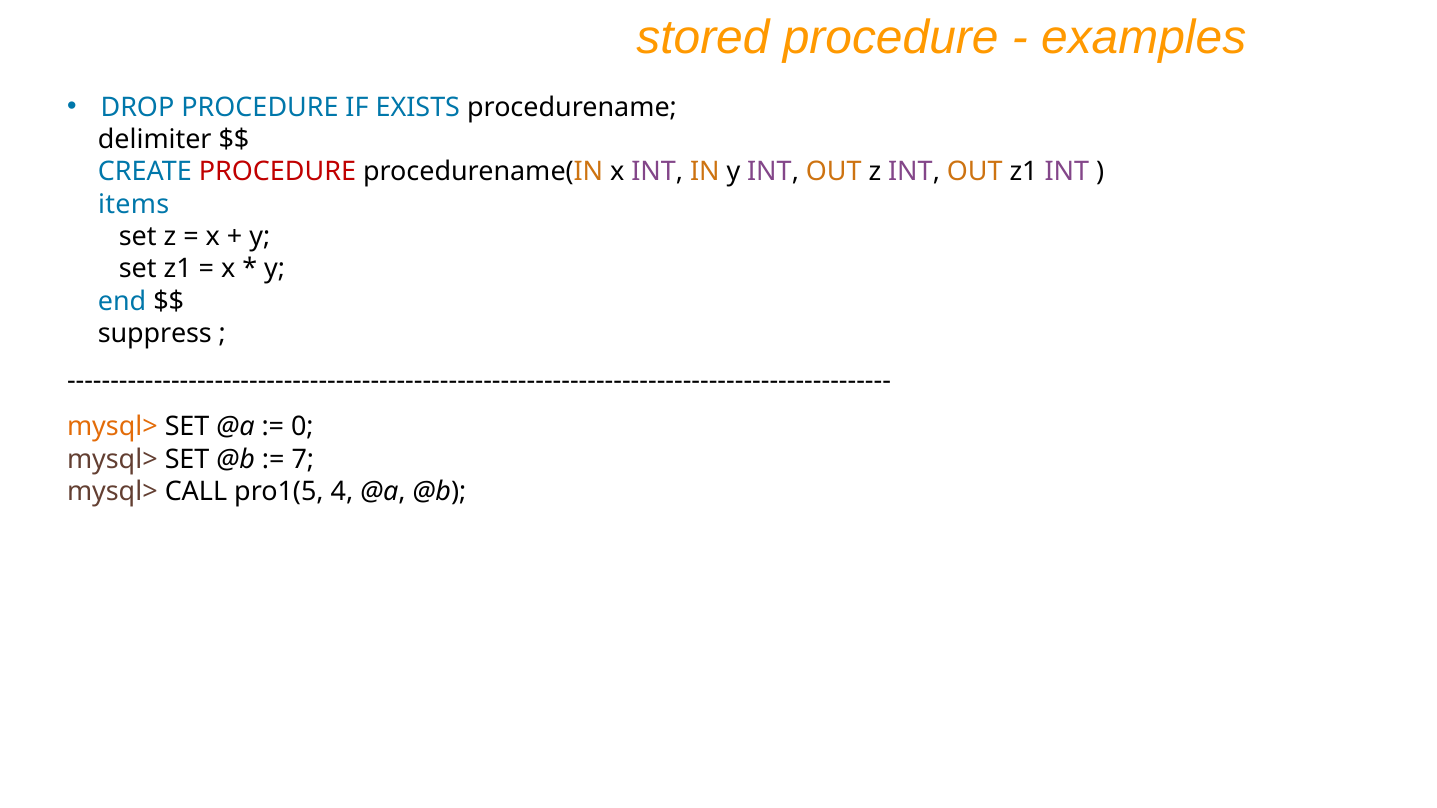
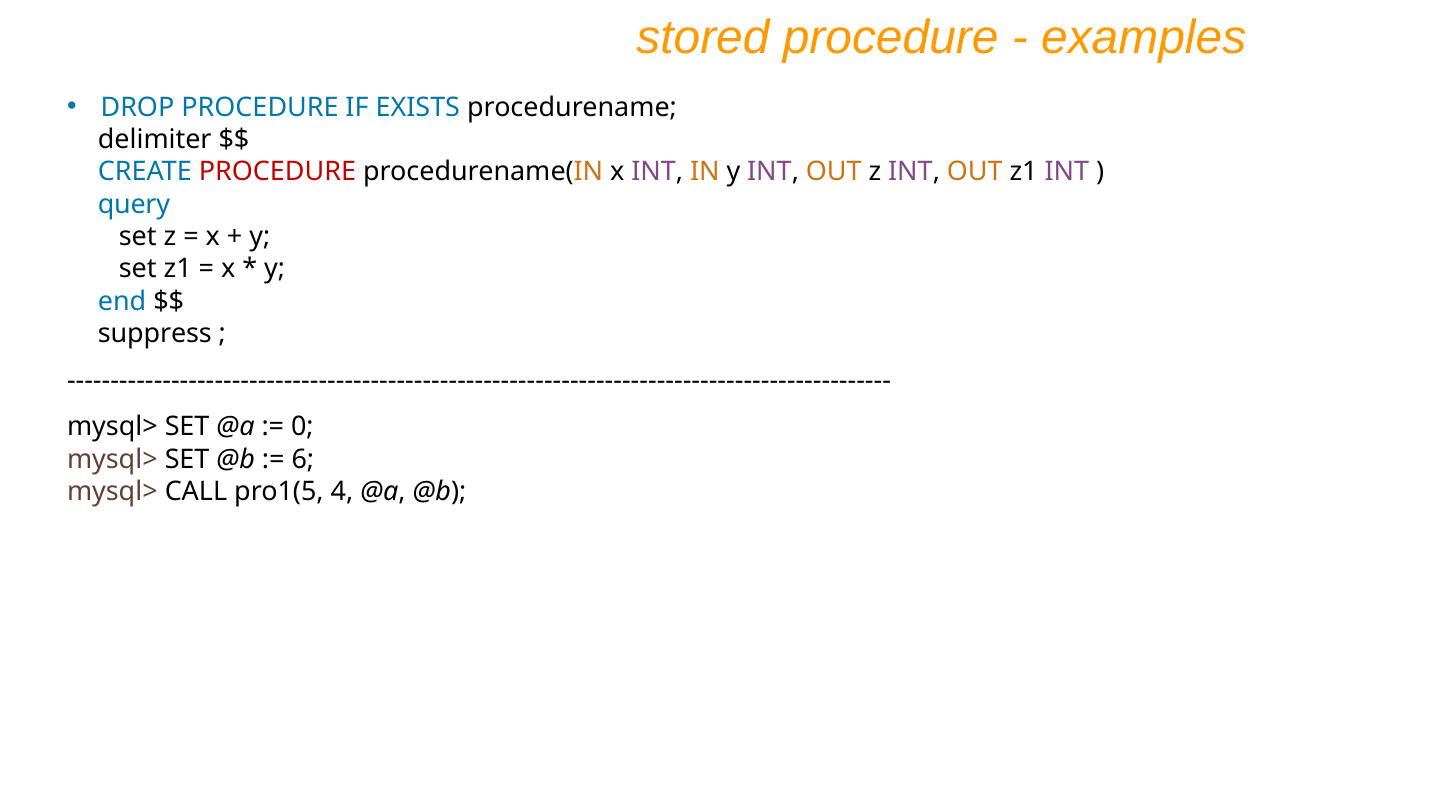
items: items -> query (134, 204)
mysql> colour: orange -> black (112, 427)
7: 7 -> 6 (303, 459)
